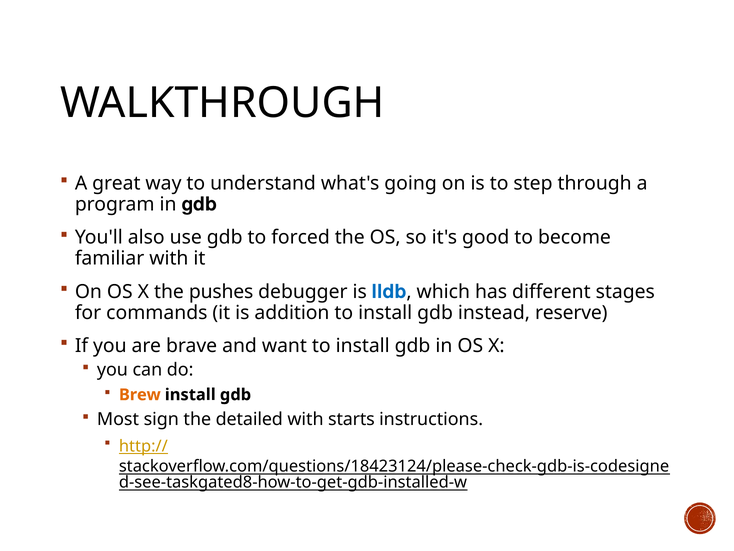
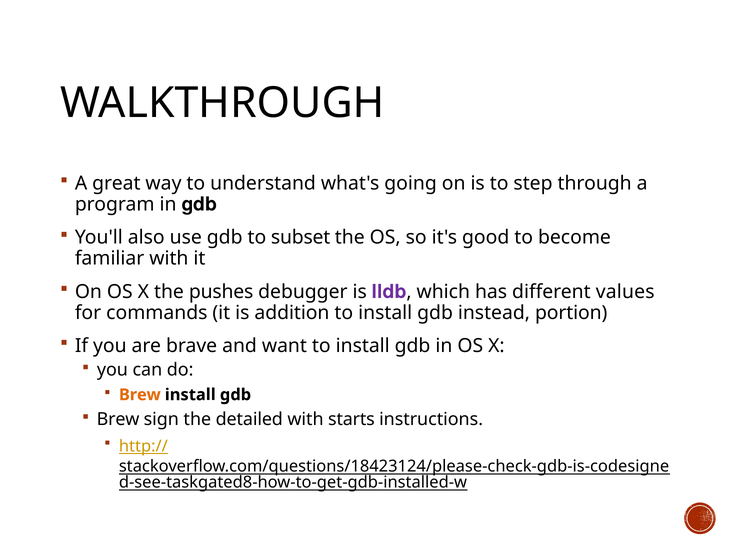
forced: forced -> subset (301, 237)
lldb colour: blue -> purple (389, 291)
stages: stages -> values (625, 291)
reserve: reserve -> portion (571, 312)
Most: Most -> Brew (118, 419)
